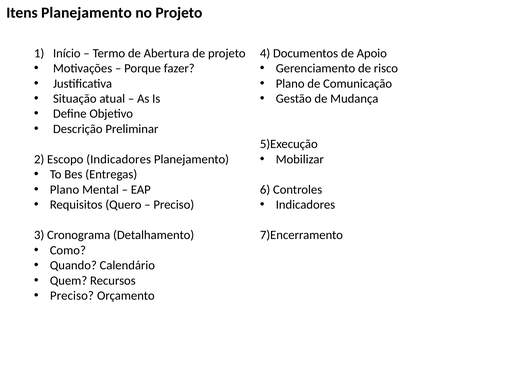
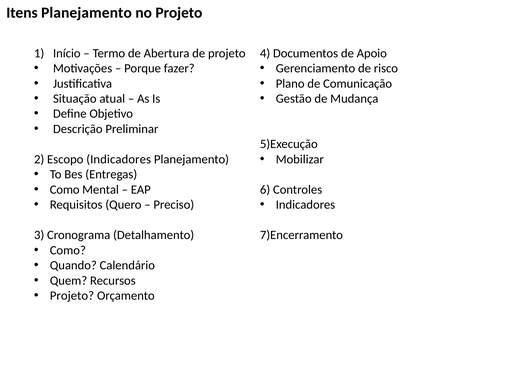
Plano: Plano -> Como (65, 190)
Preciso: Preciso -> Projeto (72, 296)
